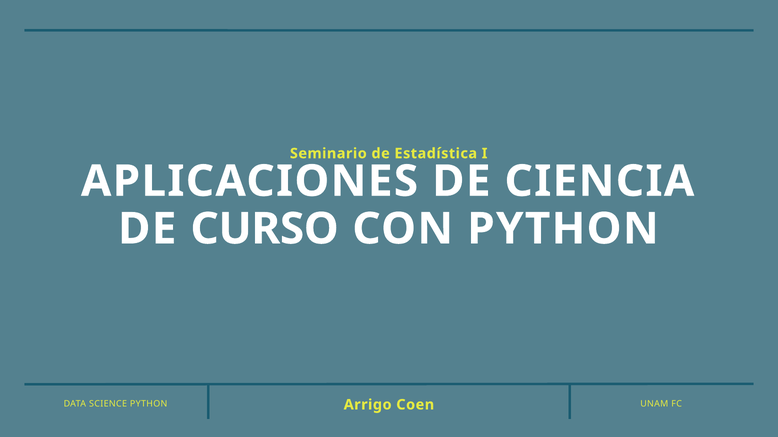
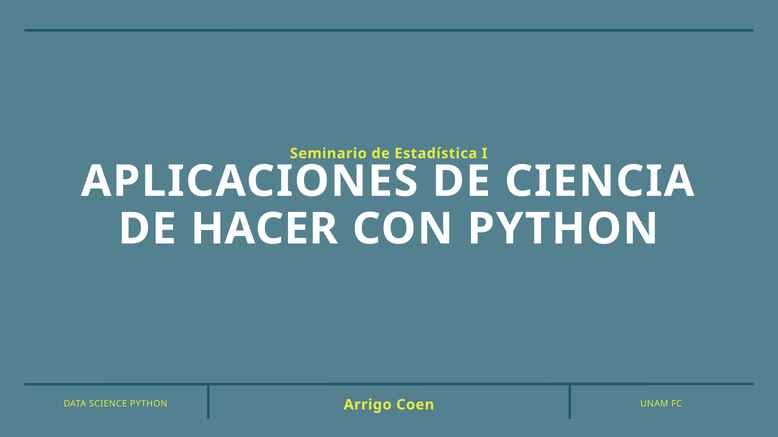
CURSO: CURSO -> HACER (264, 229)
